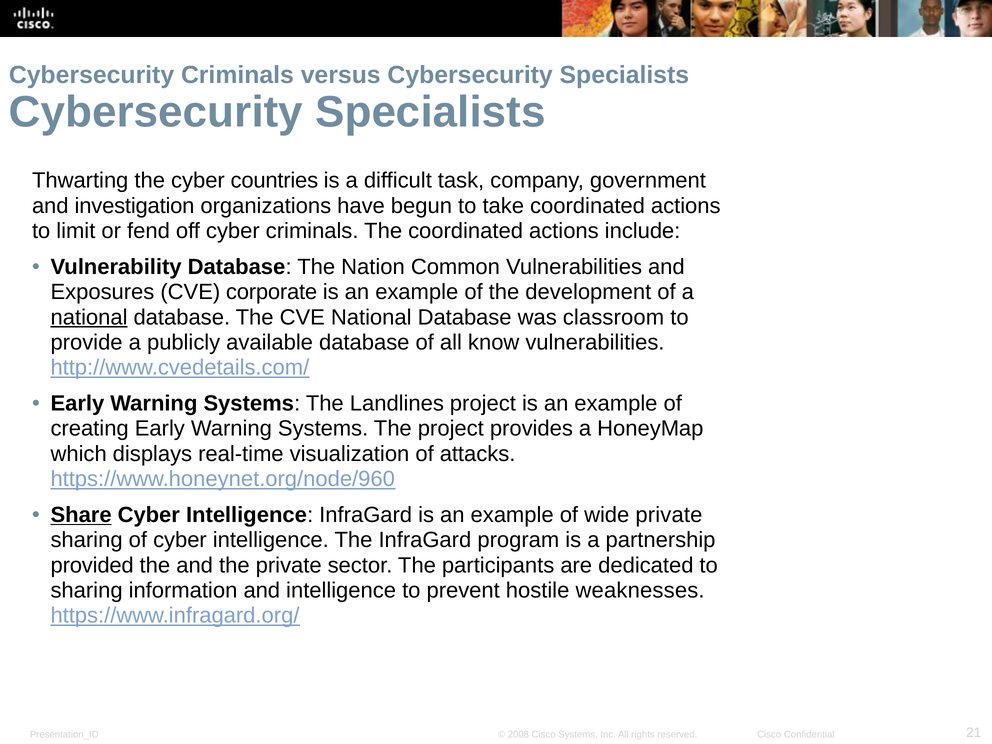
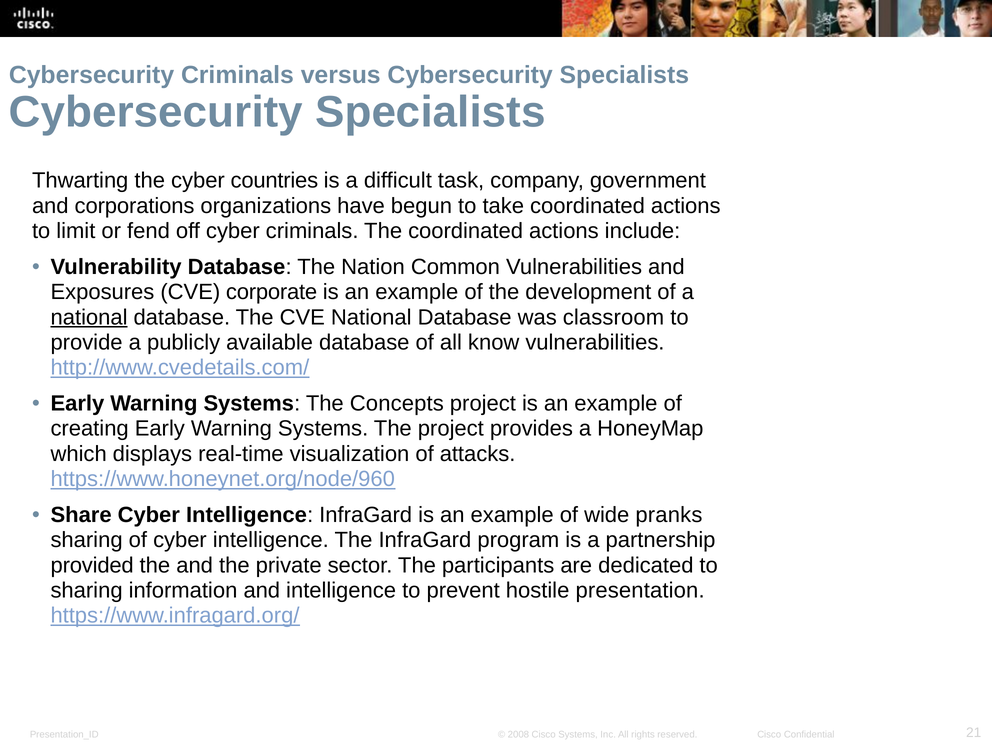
investigation: investigation -> corporations (135, 206)
Landlines: Landlines -> Concepts (397, 404)
Share underline: present -> none (81, 515)
wide private: private -> pranks (669, 515)
weaknesses: weaknesses -> presentation (640, 590)
